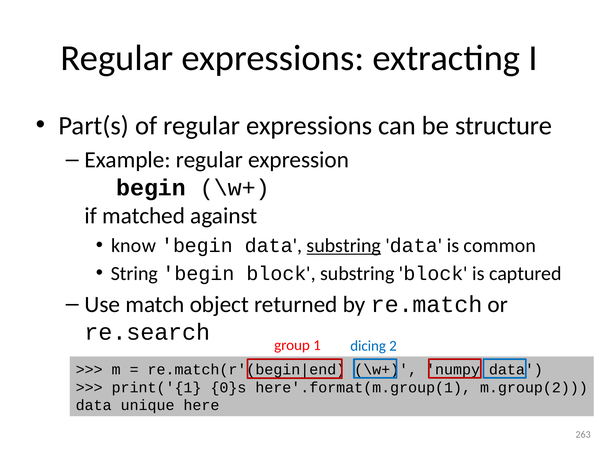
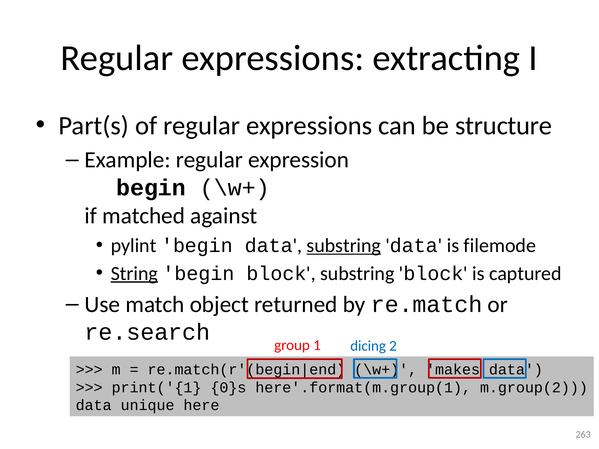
know: know -> pylint (134, 246)
common: common -> filemode (500, 246)
String underline: none -> present (134, 274)
numpy: numpy -> makes (453, 370)
